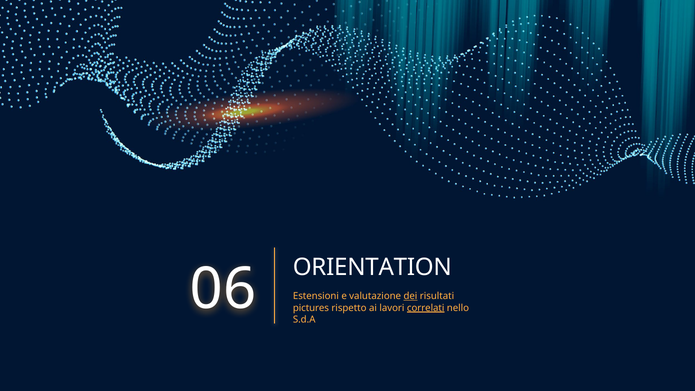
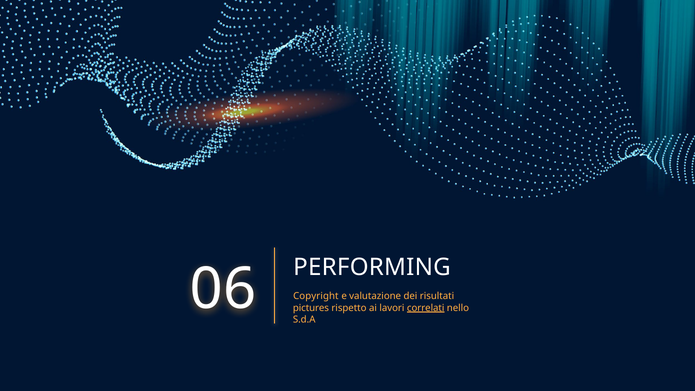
ORIENTATION: ORIENTATION -> PERFORMING (372, 267)
Estensioni: Estensioni -> Copyright (316, 296)
dei underline: present -> none (410, 296)
